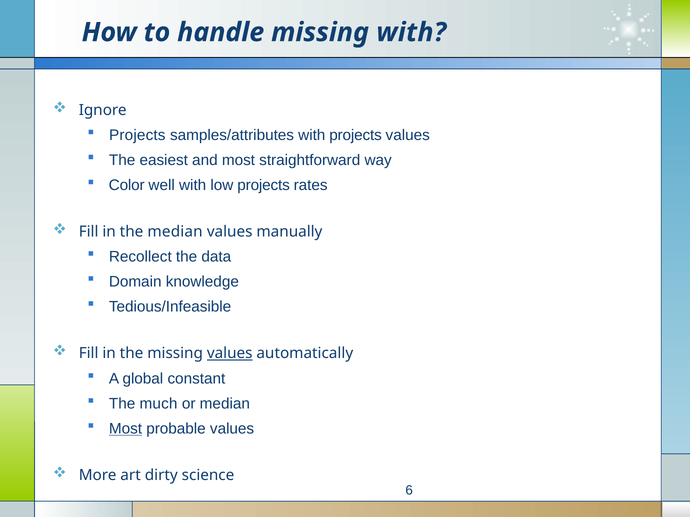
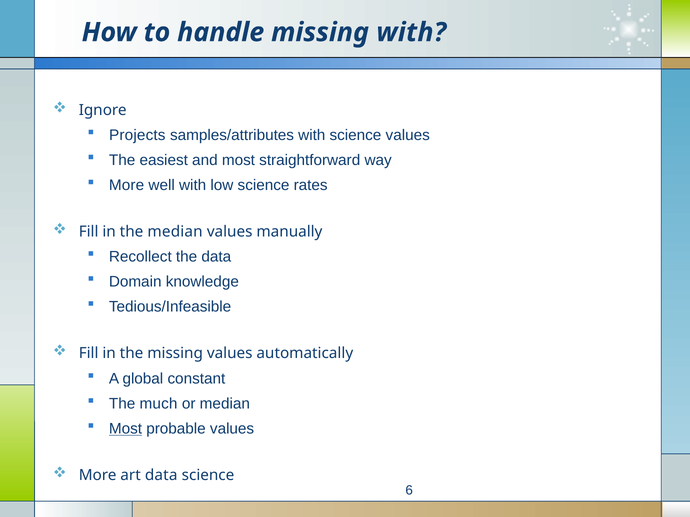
with projects: projects -> science (355, 135)
Color: Color -> More (127, 185)
low projects: projects -> science (264, 185)
values underline: present -> none (230, 354)
art dirty: dirty -> data (161, 476)
